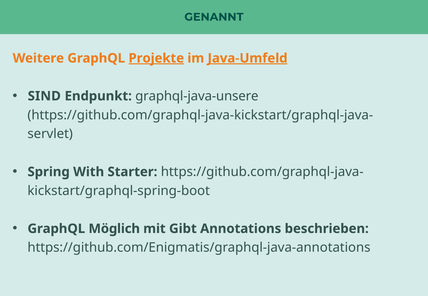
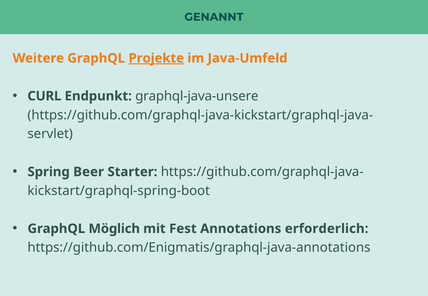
Java-Umfeld underline: present -> none (248, 58)
SIND: SIND -> CURL (44, 96)
With: With -> Beer (89, 172)
Gibt: Gibt -> Fest (183, 229)
beschrieben: beschrieben -> erforderlich (327, 229)
